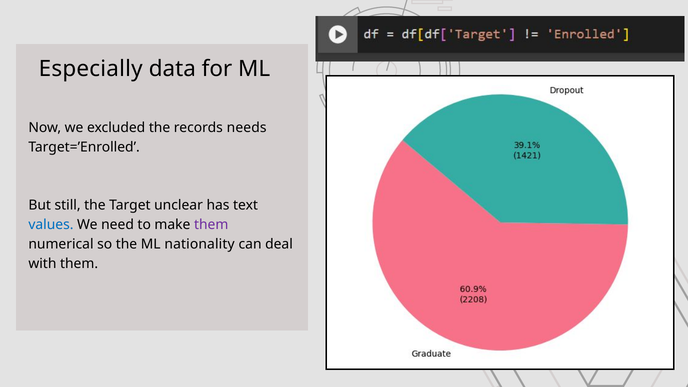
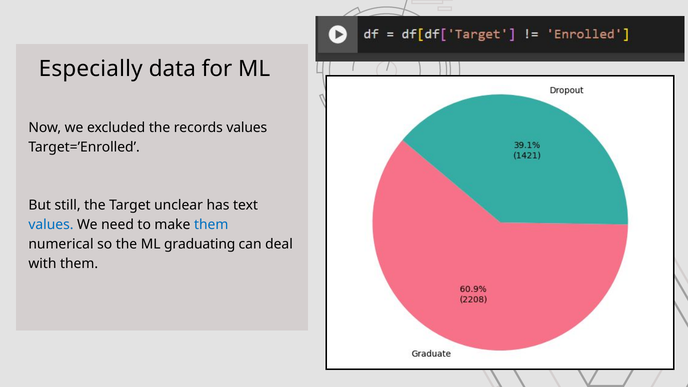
records needs: needs -> values (247, 128)
them colour: purple -> blue (211, 225)
nationality: nationality -> graduating (200, 244)
